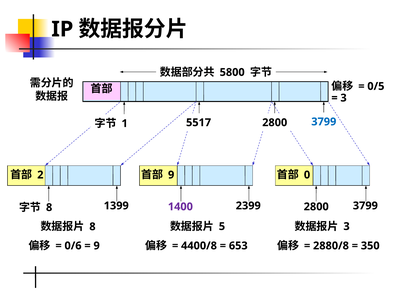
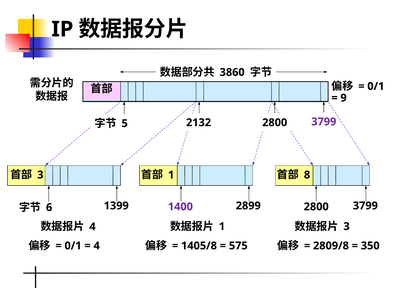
5800: 5800 -> 3860 (232, 72)
0/5: 0/5 -> 0/1 (376, 86)
3: 3 -> 9 (344, 98)
1: 1 -> 5 (125, 123)
3799 colour: blue -> purple (324, 122)
5517: 5517 -> 2132 (199, 122)
2: 2 -> 3 (40, 175)
9: 9 -> 1 (171, 175)
0: 0 -> 8 (307, 175)
8: 8 -> 6 (49, 207)
2399: 2399 -> 2899 (248, 206)
5: 5 -> 1 (222, 226)
8: 8 -> 4 (92, 226)
0/6: 0/6 -> 0/1 (73, 246)
9: 9 -> 4 (97, 246)
4400/8: 4400/8 -> 1405/8 (199, 246)
653: 653 -> 575 (238, 246)
2880/8: 2880/8 -> 2809/8 (331, 246)
